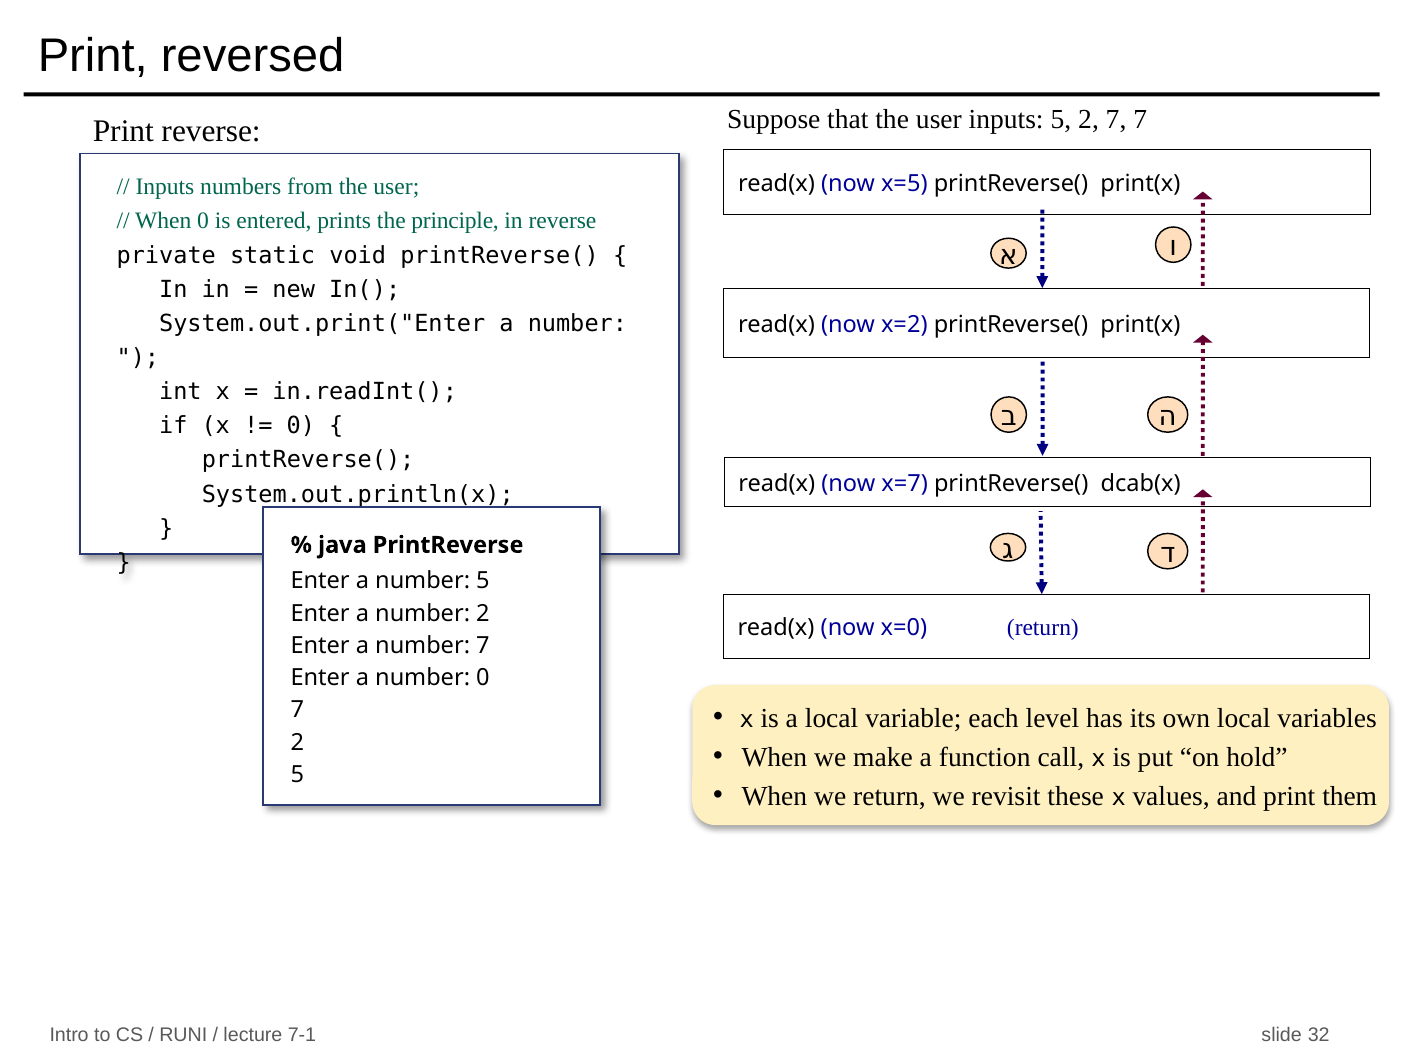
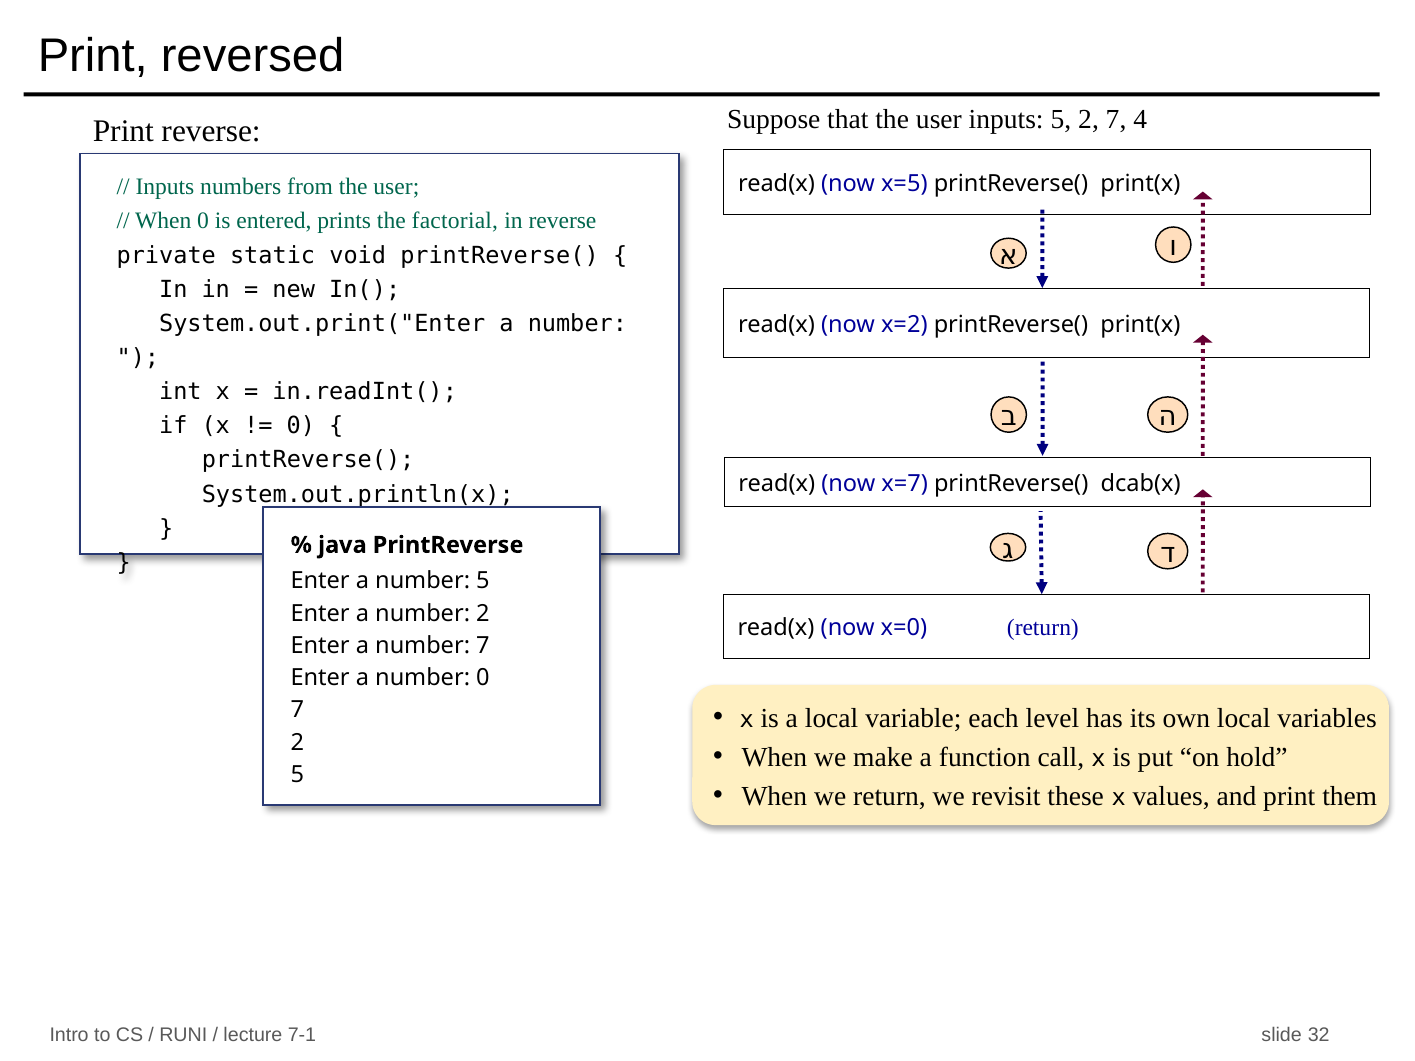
7 7: 7 -> 4 (1140, 120)
principle: principle -> factorial (455, 221)
